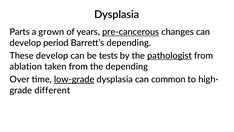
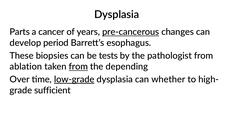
grown: grown -> cancer (51, 32)
Barrett’s depending: depending -> esophagus (129, 43)
These develop: develop -> biopsies (52, 56)
pathologist underline: present -> none (170, 56)
from underline: none -> present (78, 66)
common: common -> whether (168, 79)
different: different -> sufficient (52, 90)
